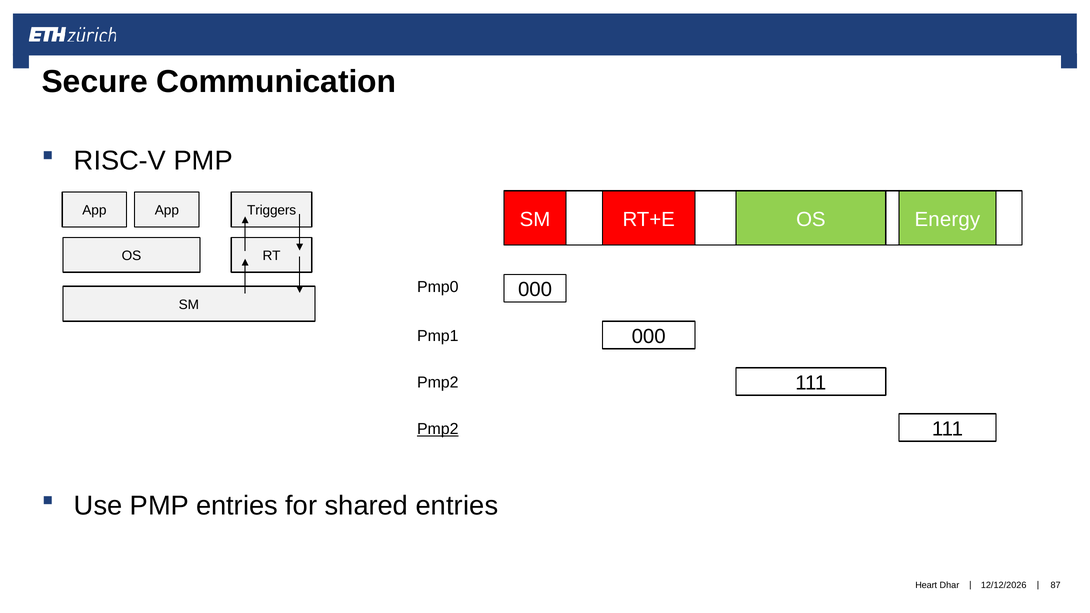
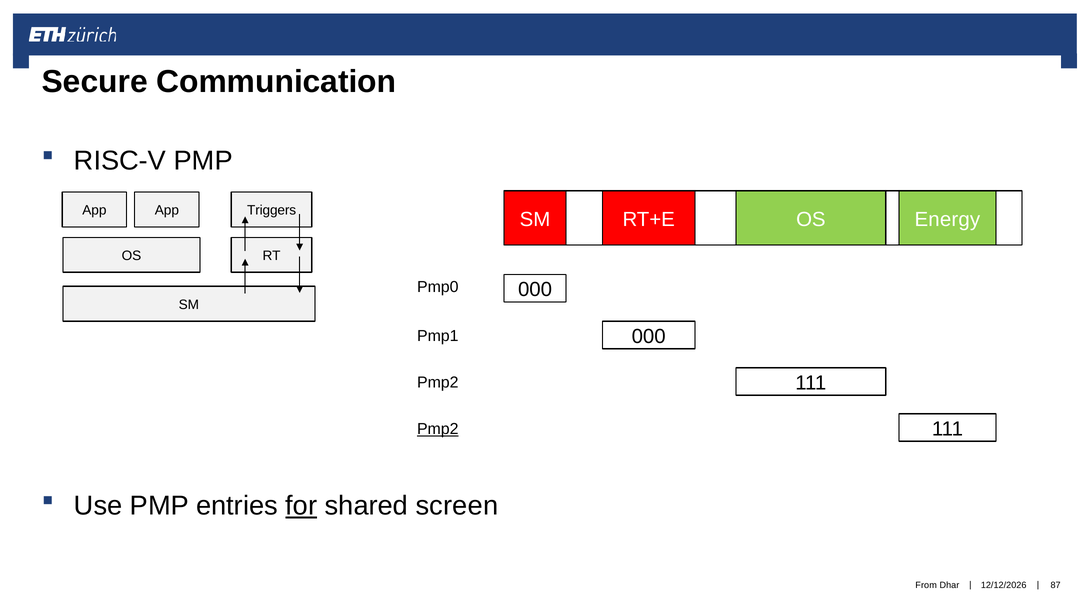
for underline: none -> present (301, 506)
shared entries: entries -> screen (457, 506)
Heart: Heart -> From (926, 585)
